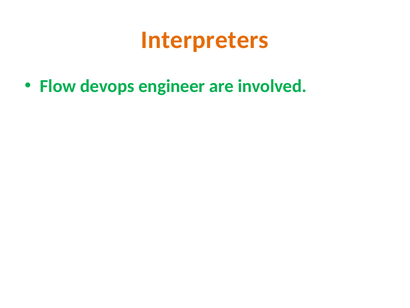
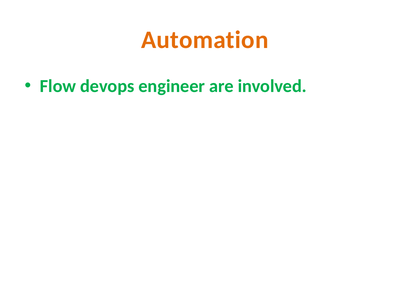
Interpreters: Interpreters -> Automation (205, 40)
